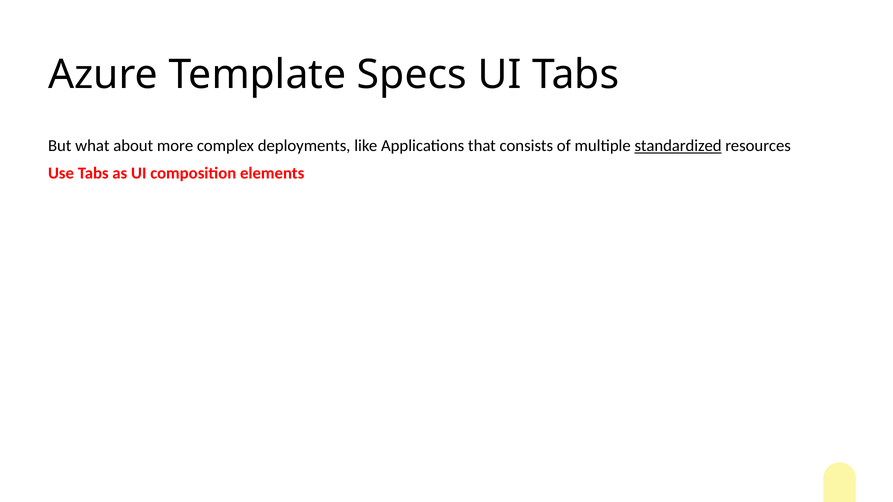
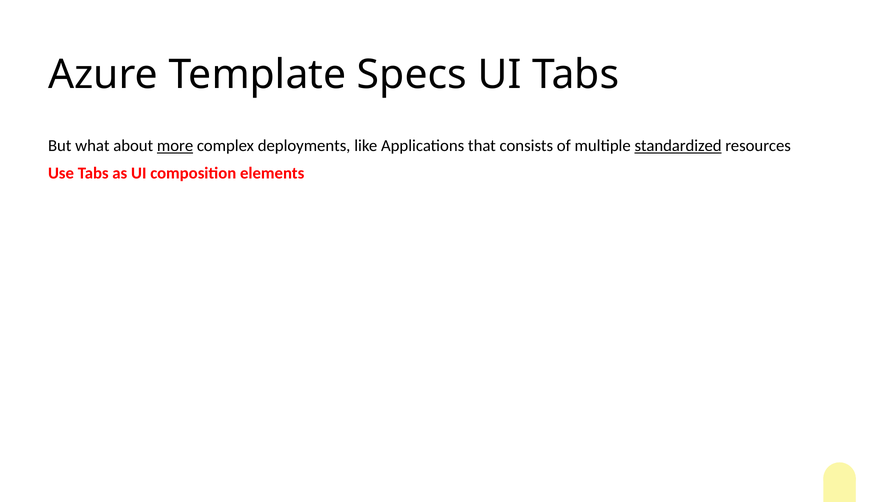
more underline: none -> present (175, 146)
